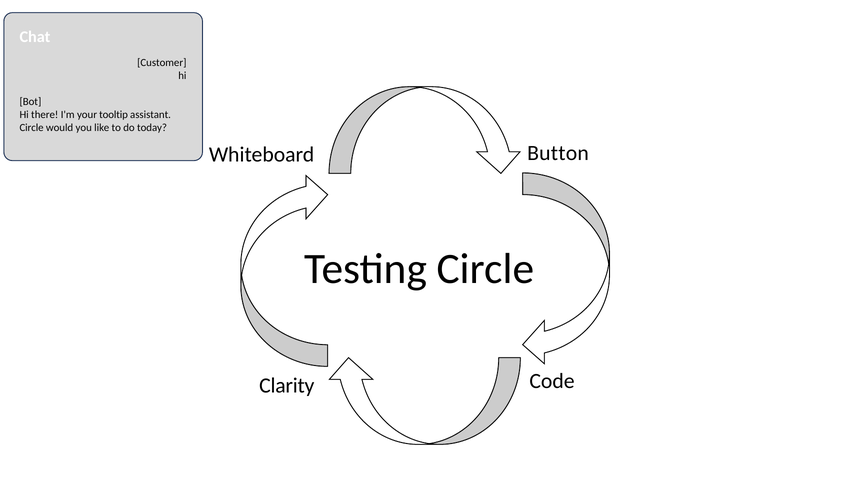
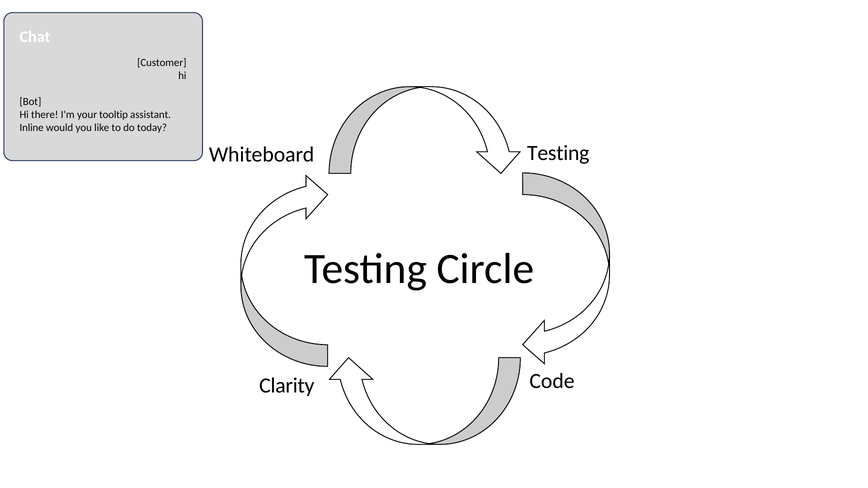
Circle: Circle -> Inline (32, 128)
Button: Button -> Testing (558, 153)
